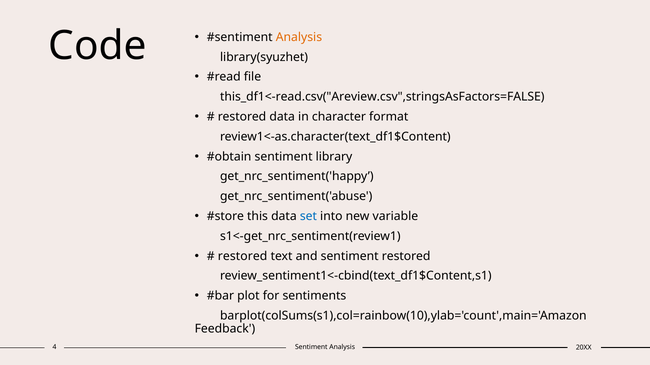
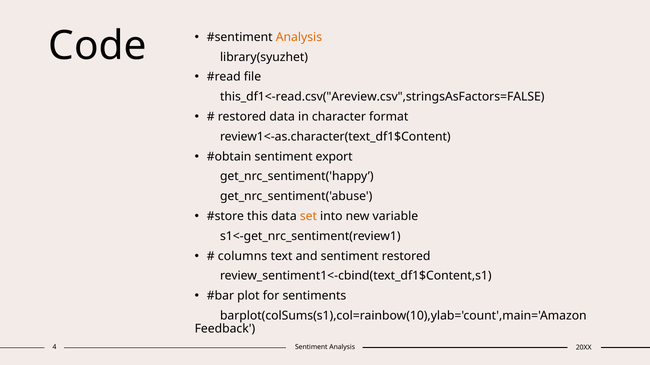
library: library -> export (334, 157)
set colour: blue -> orange (308, 217)
restored: restored -> columns (243, 257)
